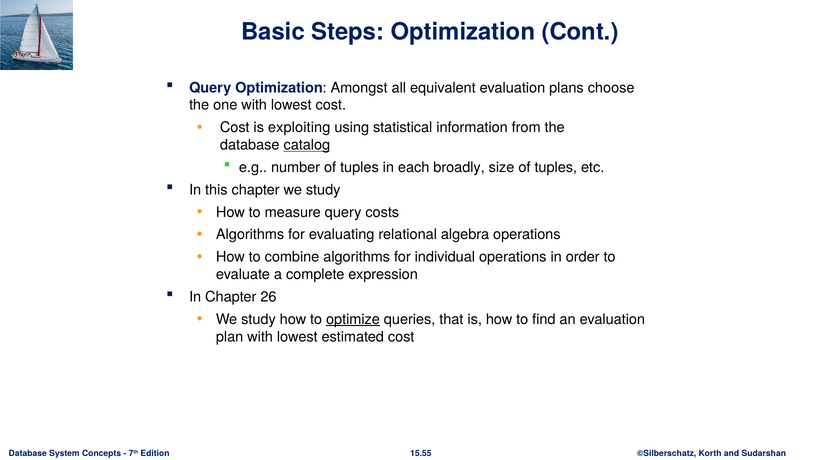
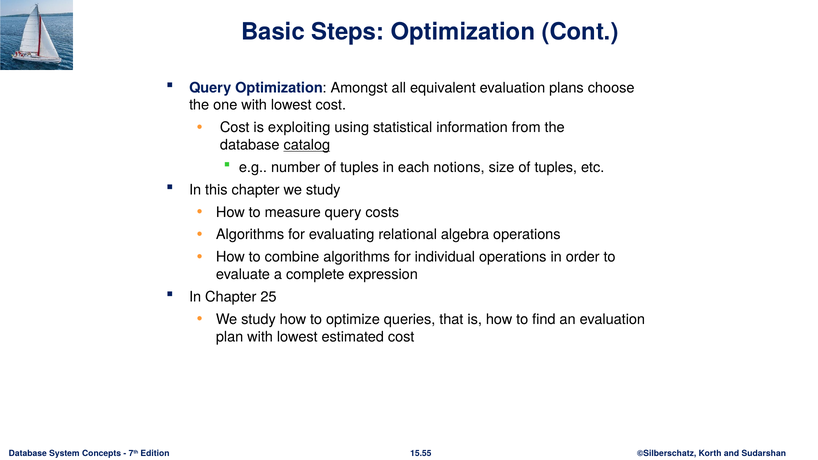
broadly: broadly -> notions (459, 167)
26: 26 -> 25 (268, 297)
optimize underline: present -> none (353, 319)
